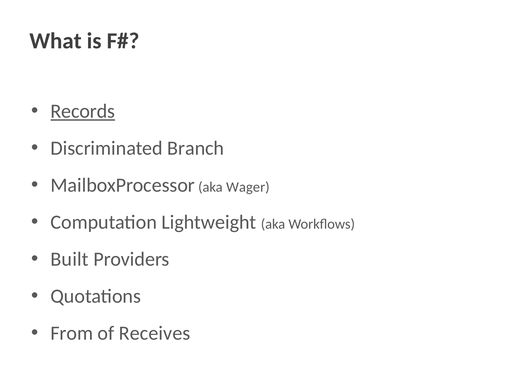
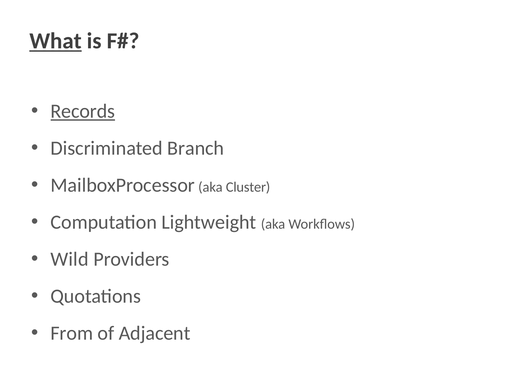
What underline: none -> present (56, 41)
Wager: Wager -> Cluster (248, 187)
Built: Built -> Wild (70, 259)
Receives: Receives -> Adjacent (155, 333)
